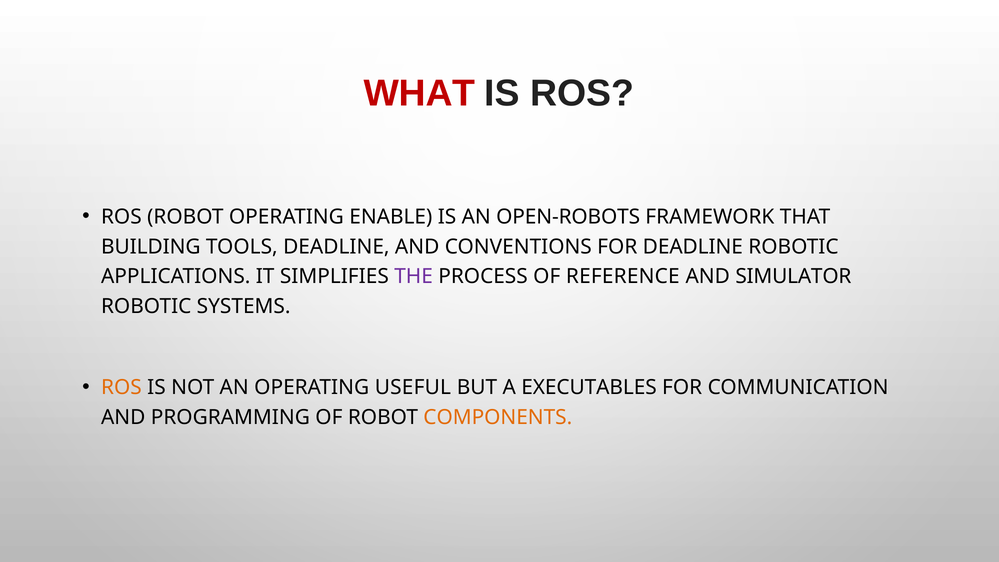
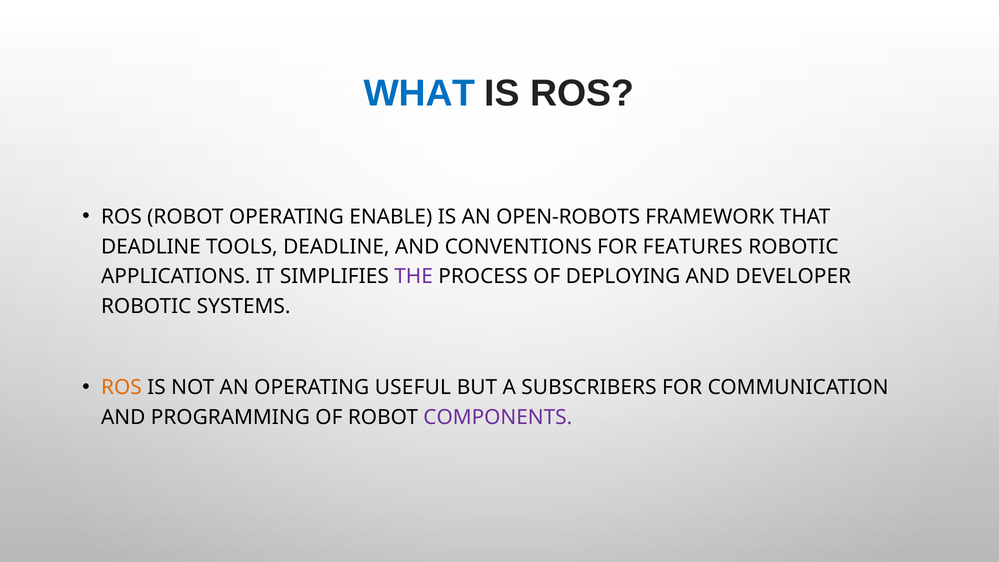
WHAT colour: red -> blue (420, 93)
BUILDING: BUILDING -> DEADLINE (151, 247)
FOR DEADLINE: DEADLINE -> FEATURES (693, 247)
REFERENCE: REFERENCE -> DEPLOYING (623, 277)
SIMULATOR: SIMULATOR -> DEVELOPER (793, 277)
EXECUTABLES: EXECUTABLES -> SUBSCRIBERS (589, 387)
COMPONENTS colour: orange -> purple (498, 417)
